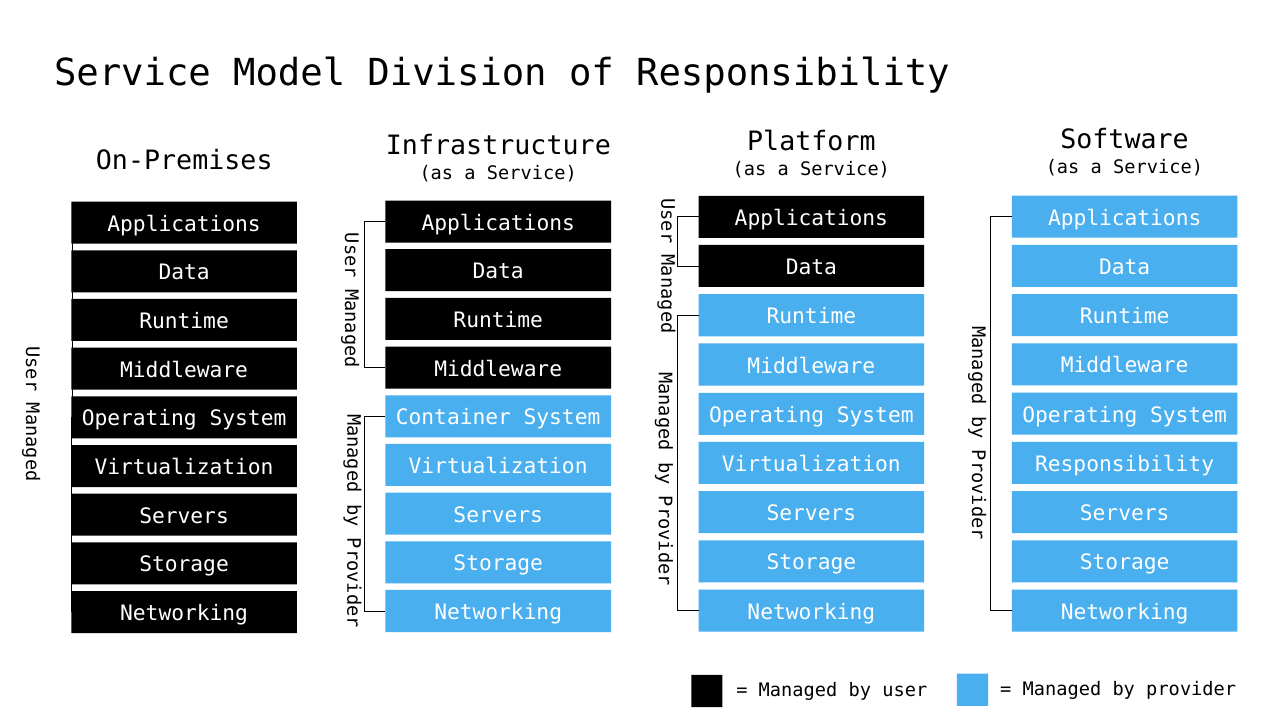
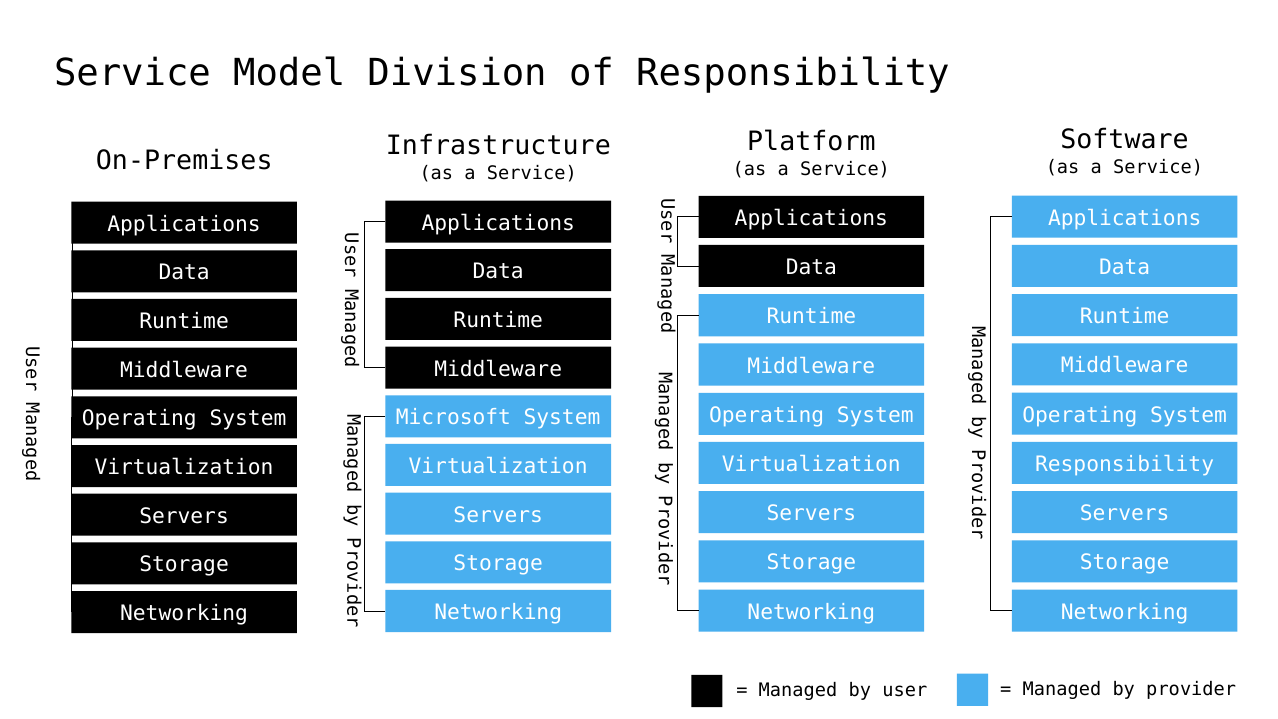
Container: Container -> Microsoft (453, 418)
